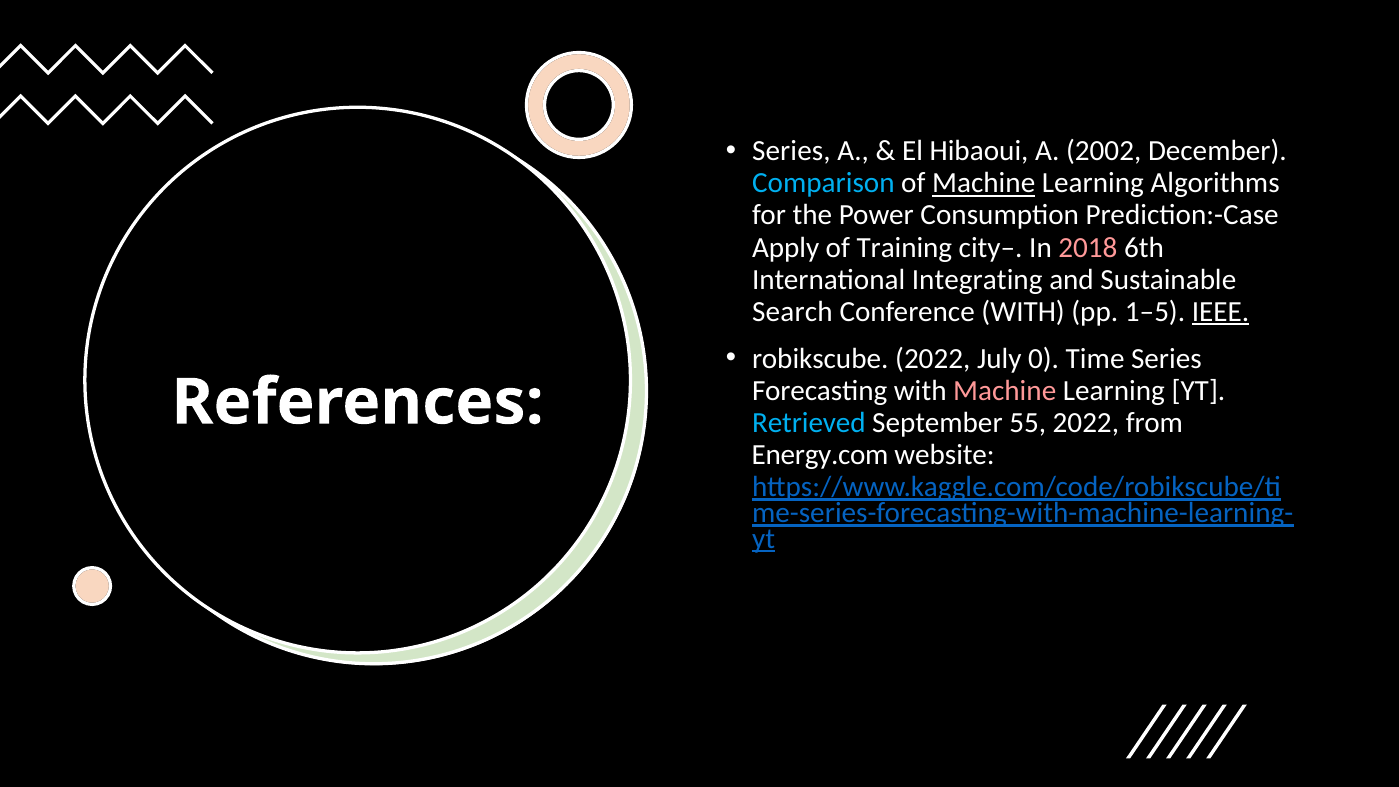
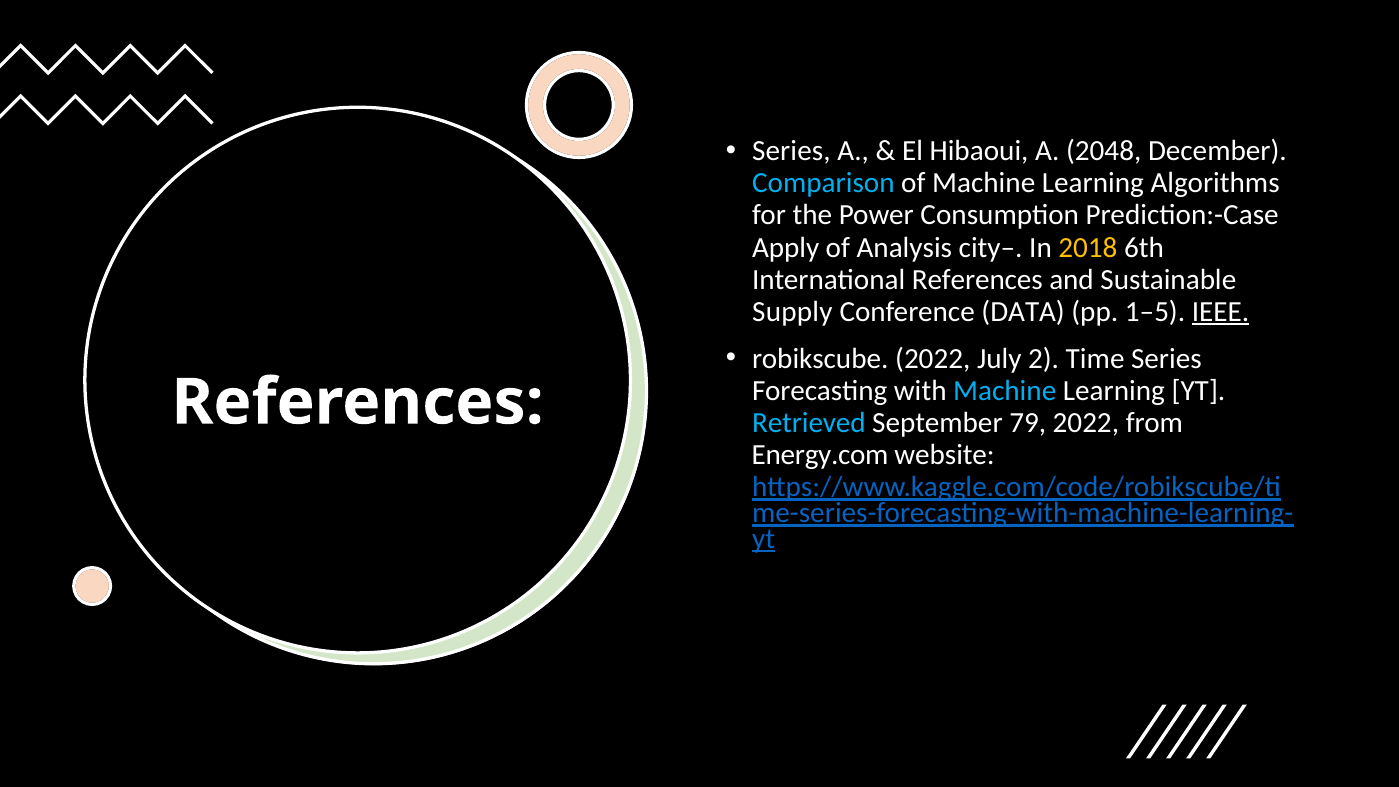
2002: 2002 -> 2048 (1104, 151)
Machine underline: present -> none (984, 183)
Training: Training -> Analysis (904, 247)
2018 colour: pink -> yellow (1088, 247)
International Integrating: Integrating -> References (977, 280)
Search: Search -> Supply (792, 312)
Conference WITH: WITH -> DATA (1023, 312)
0: 0 -> 2 (1044, 358)
Machine colour: pink -> light blue (1005, 391)
55: 55 -> 79 (1028, 423)
